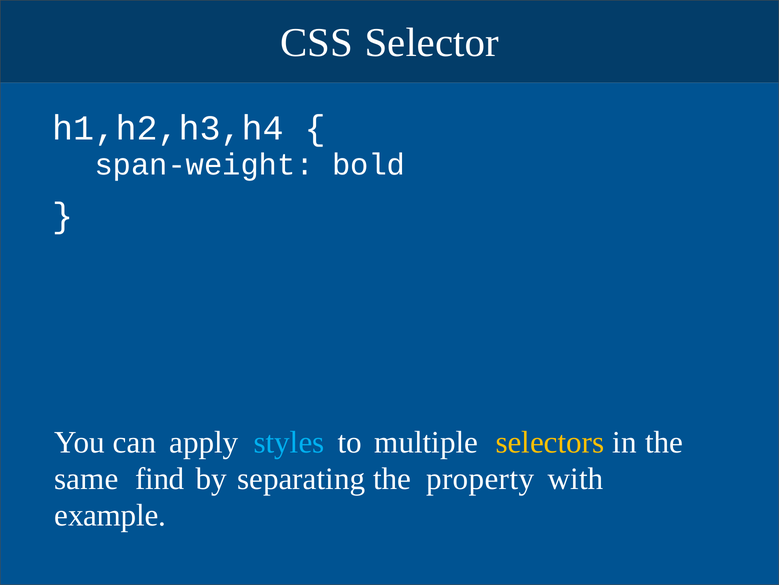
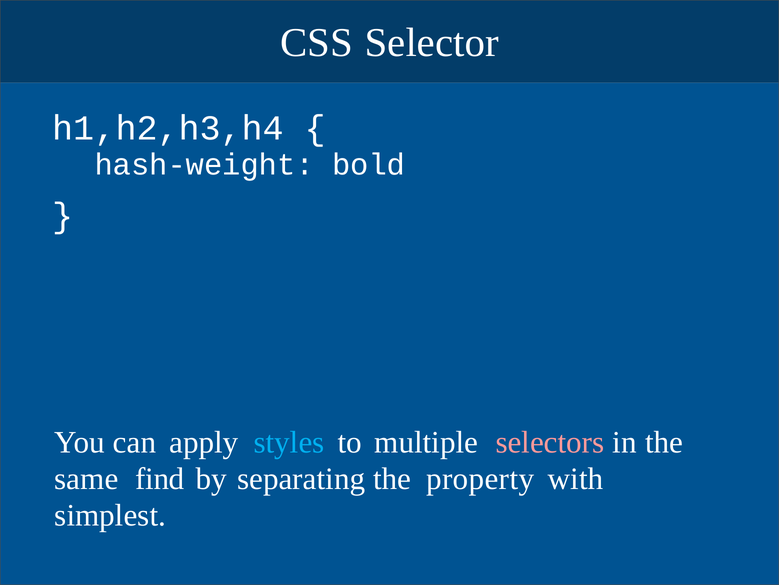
span-weight: span-weight -> hash-weight (204, 165)
selectors colour: yellow -> pink (550, 442)
example: example -> simplest (110, 515)
